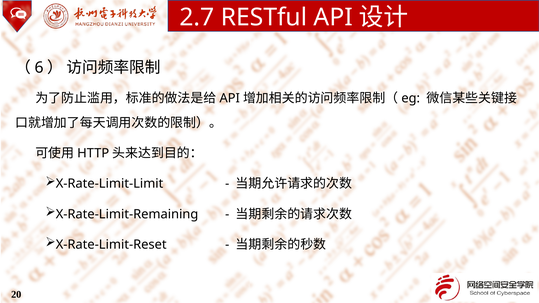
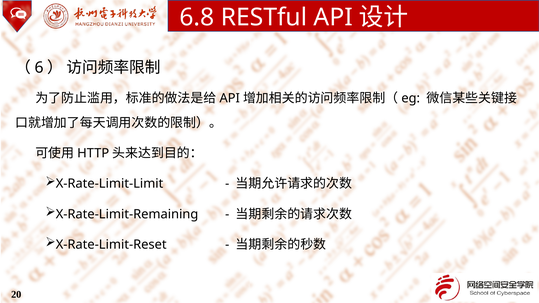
2.7: 2.7 -> 6.8 (197, 17)
